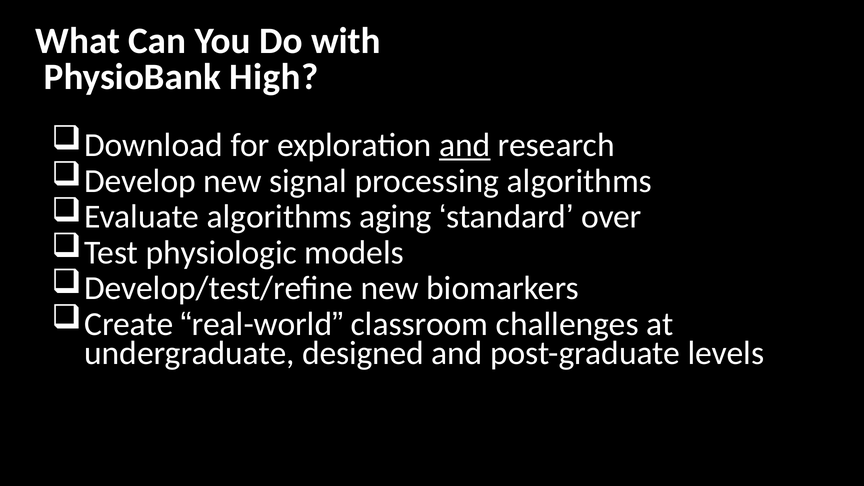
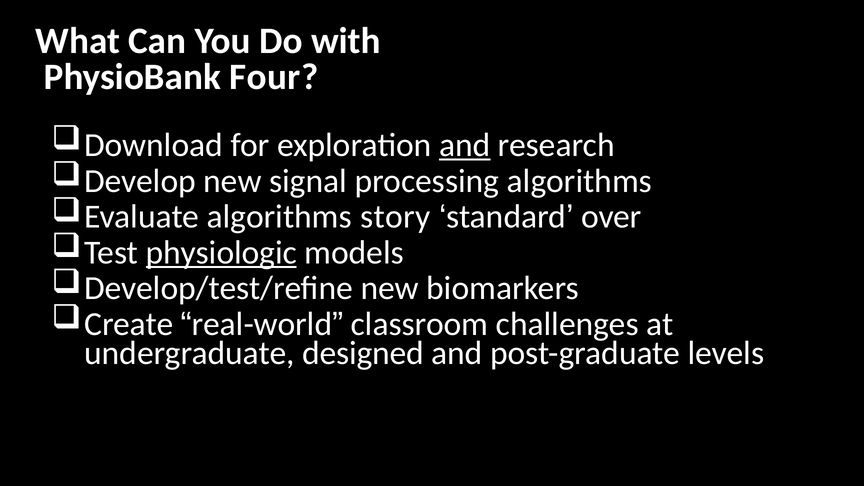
High: High -> Four (274, 77)
aging: aging -> story (395, 217)
physiologic underline: none -> present (221, 253)
